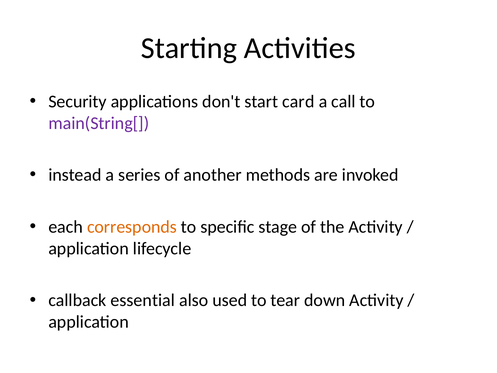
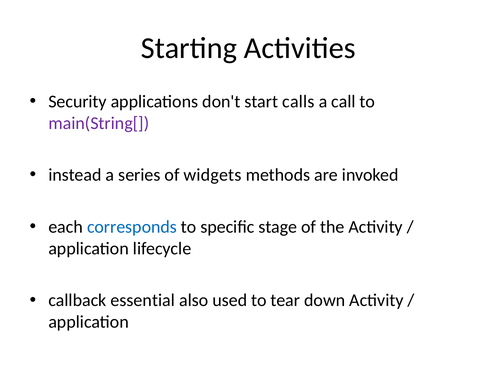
card: card -> calls (298, 101)
another: another -> widgets (213, 175)
corresponds colour: orange -> blue (132, 227)
